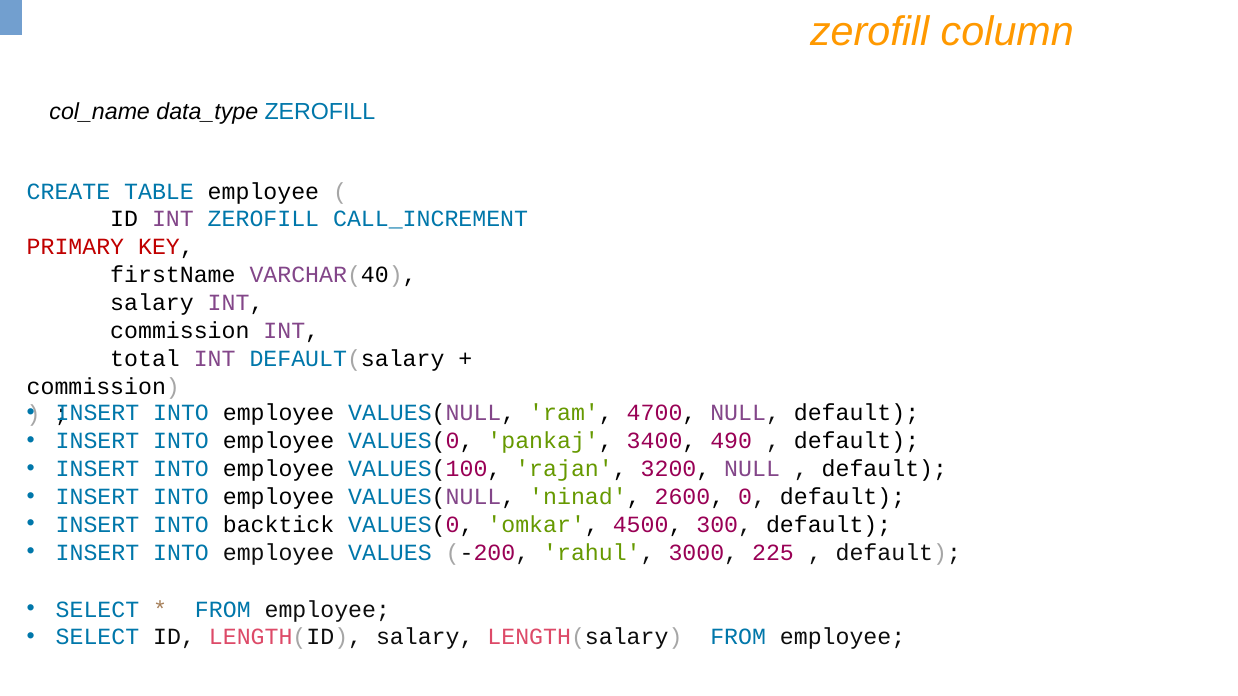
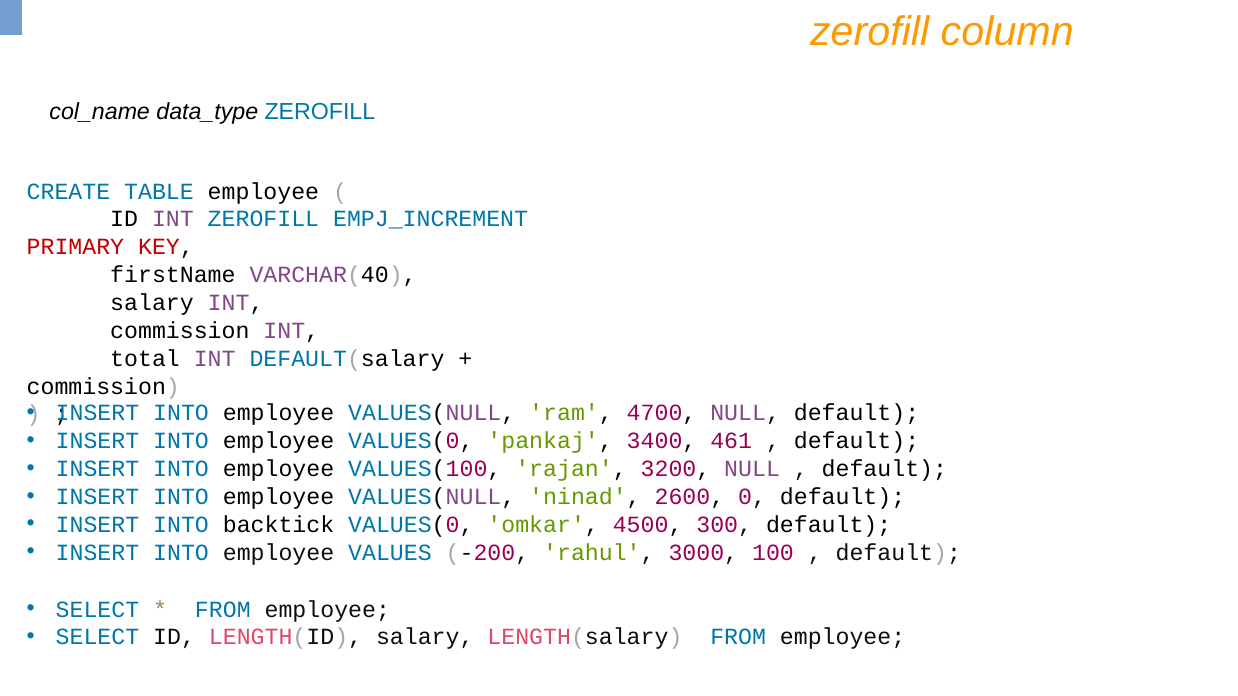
CALL_INCREMENT: CALL_INCREMENT -> EMPJ_INCREMENT (431, 219)
490: 490 -> 461 (731, 441)
225: 225 -> 100 (773, 553)
